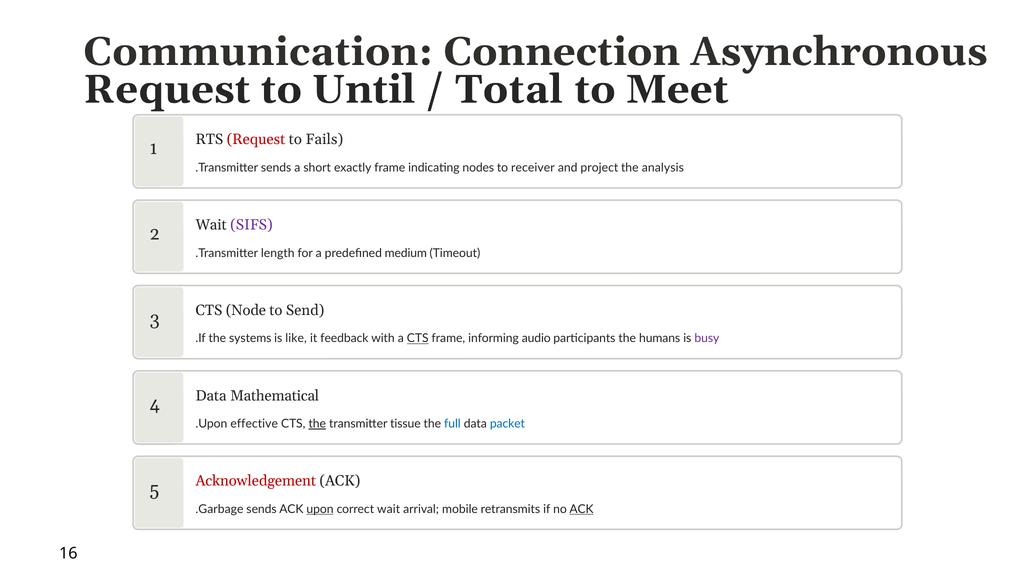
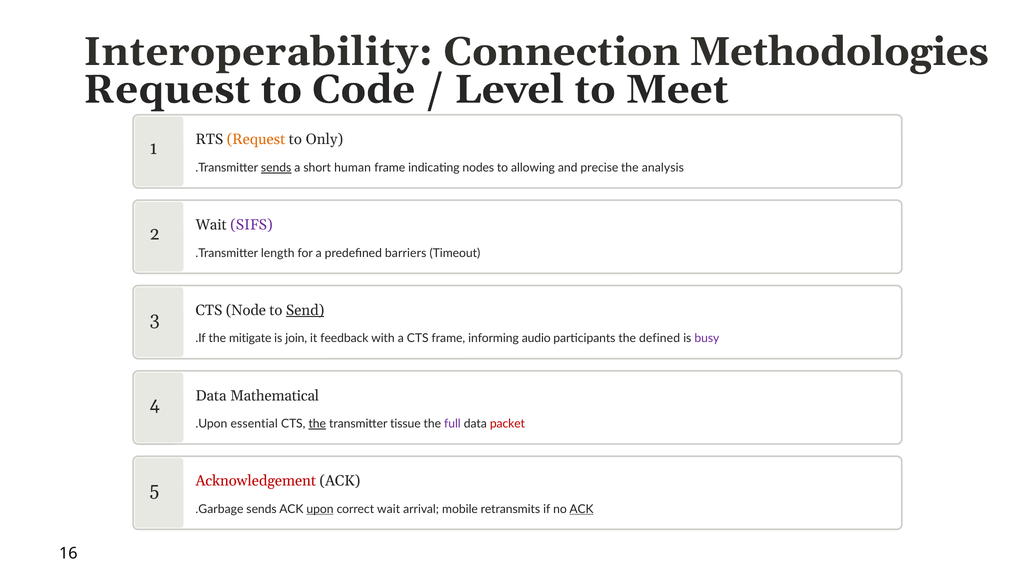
Communication: Communication -> Interoperability (258, 52)
Asynchronous: Asynchronous -> Methodologies (839, 52)
Until: Until -> Code (364, 89)
Total: Total -> Level (509, 89)
Request colour: red -> orange (256, 140)
Fails: Fails -> Only (324, 140)
sends underline: none -> present (276, 168)
exactly: exactly -> human (353, 168)
receiver: receiver -> allowing (533, 168)
project: project -> precise (599, 168)
medium: medium -> barriers (406, 253)
Send underline: none -> present (305, 310)
systems: systems -> mitigate (250, 339)
like: like -> join (296, 339)
CTS underline: present -> none (418, 339)
humans: humans -> defined (660, 339)
effective: effective -> essential (254, 424)
full colour: blue -> purple (452, 424)
packet colour: blue -> red (507, 424)
